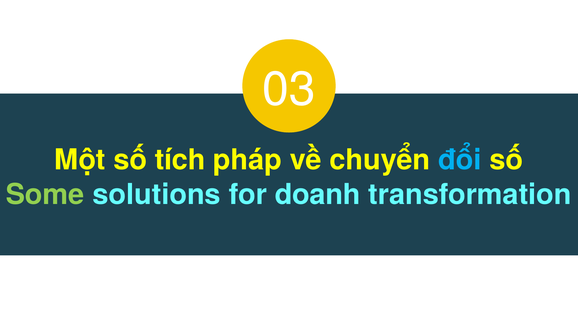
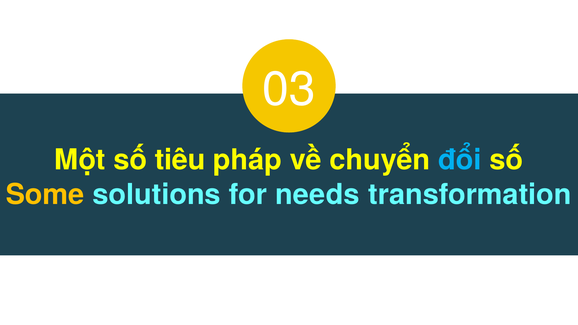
tích: tích -> tiêu (180, 160)
Some colour: light green -> yellow (45, 195)
doanh: doanh -> needs (317, 195)
